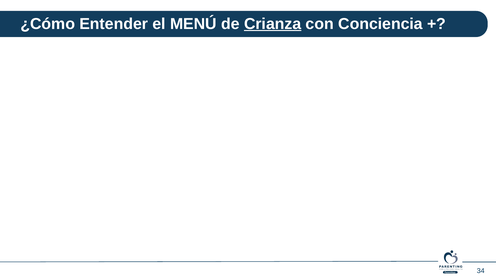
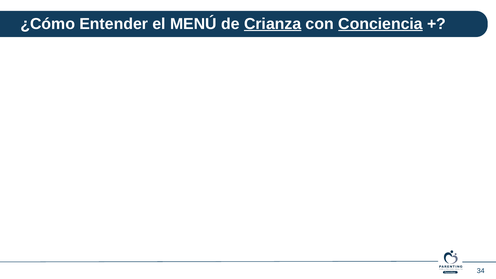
Conciencia underline: none -> present (380, 24)
